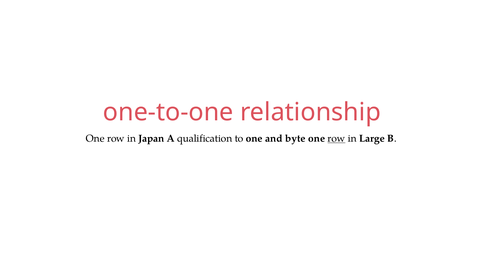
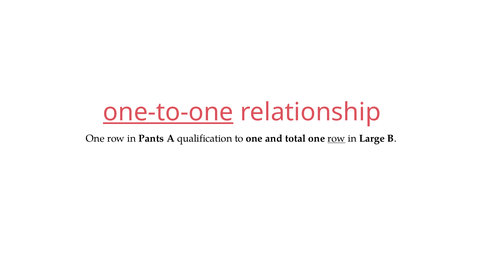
one-to-one underline: none -> present (168, 112)
Japan: Japan -> Pants (151, 139)
byte: byte -> total (295, 139)
